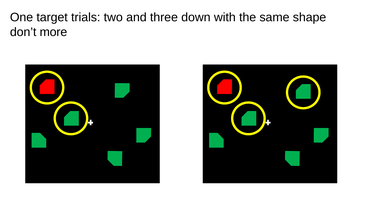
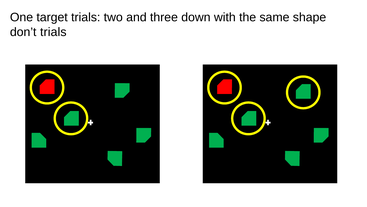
don’t more: more -> trials (53, 32)
